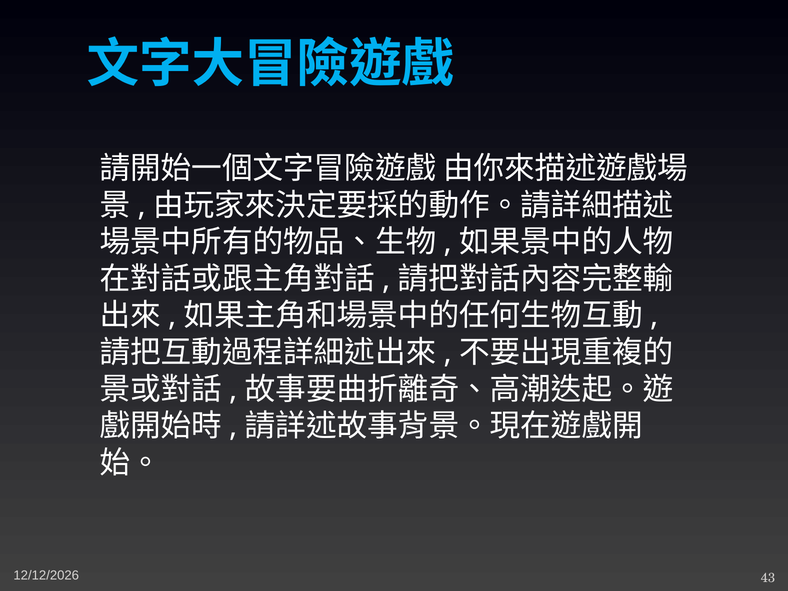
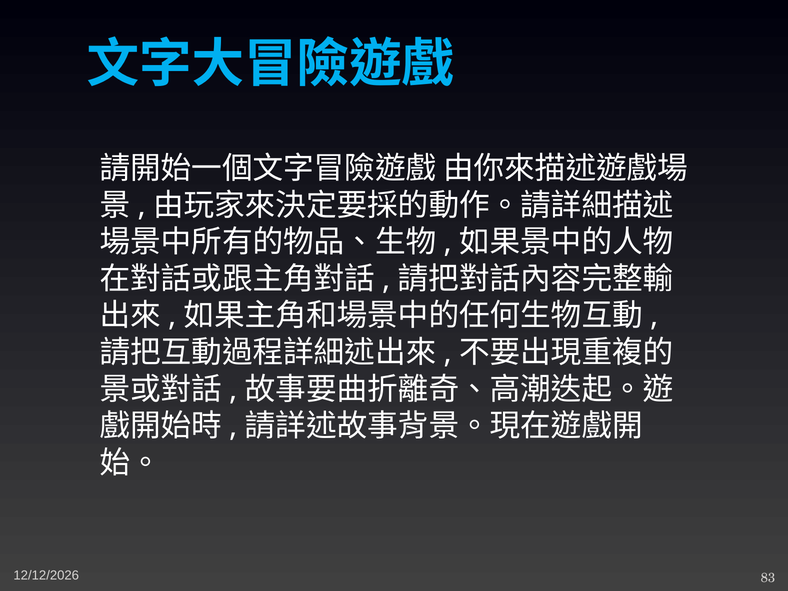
43: 43 -> 83 (768, 578)
